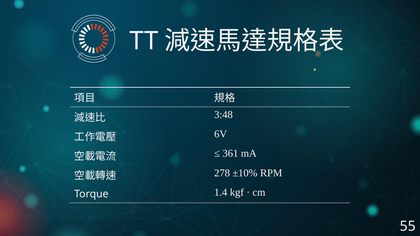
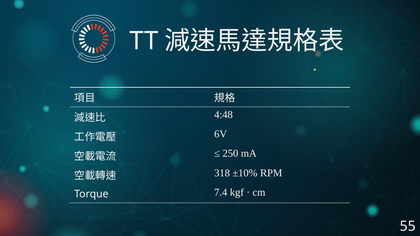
3:48: 3:48 -> 4:48 (223, 115)
361: 361 -> 250 (230, 154)
278: 278 -> 318 (222, 173)
1.4: 1.4 -> 7.4 (221, 193)
